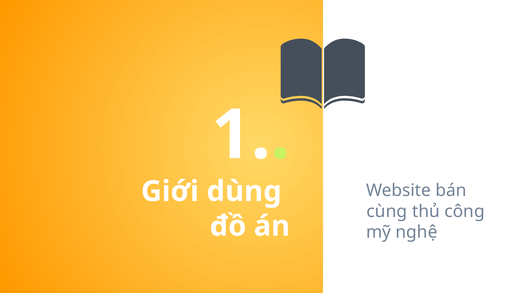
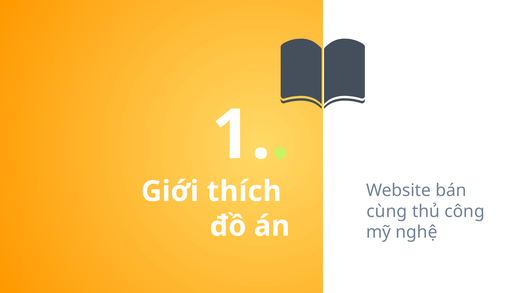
dùng: dùng -> thích (244, 191)
